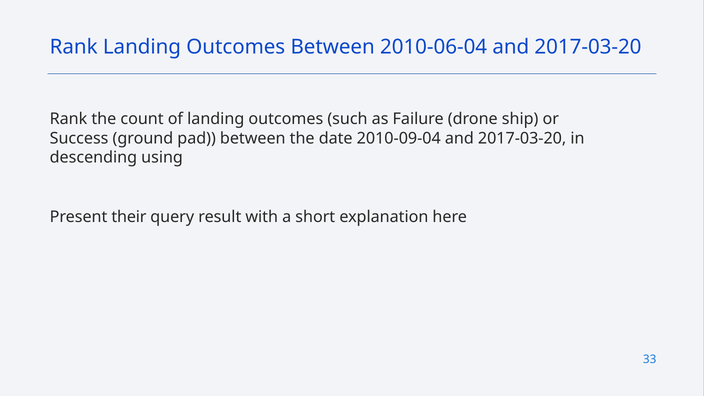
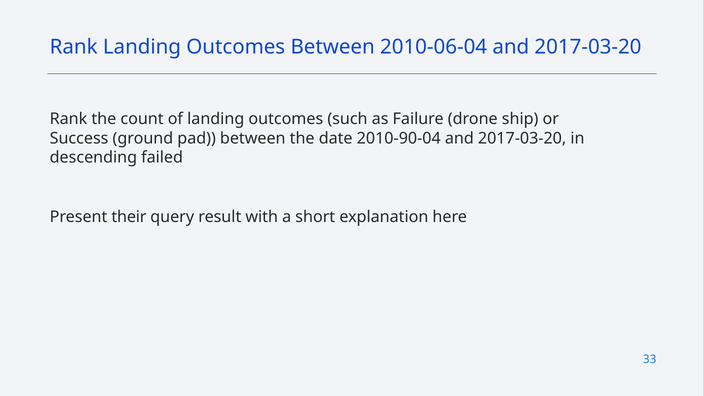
2010-09-04: 2010-09-04 -> 2010-90-04 (399, 138)
using: using -> failed (162, 158)
